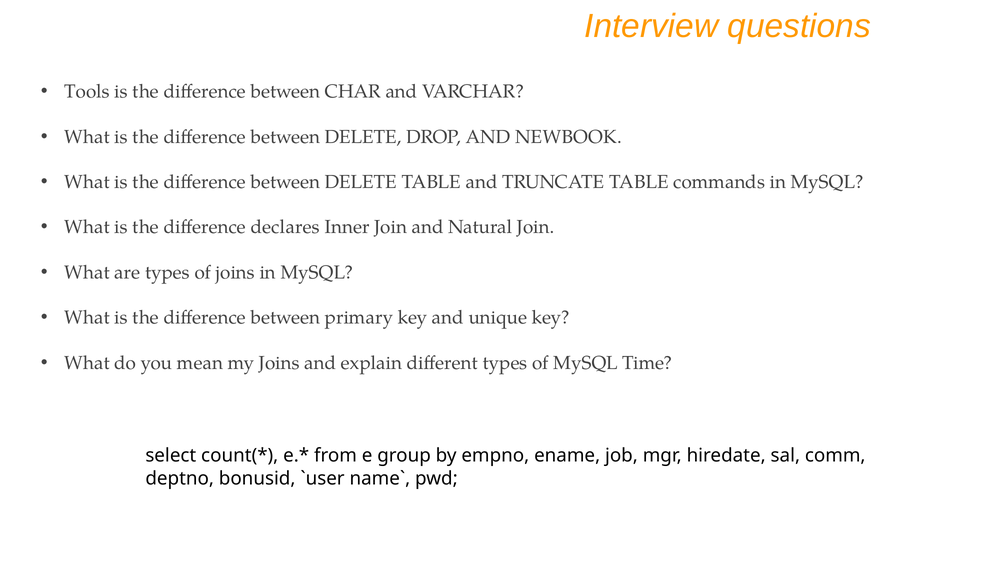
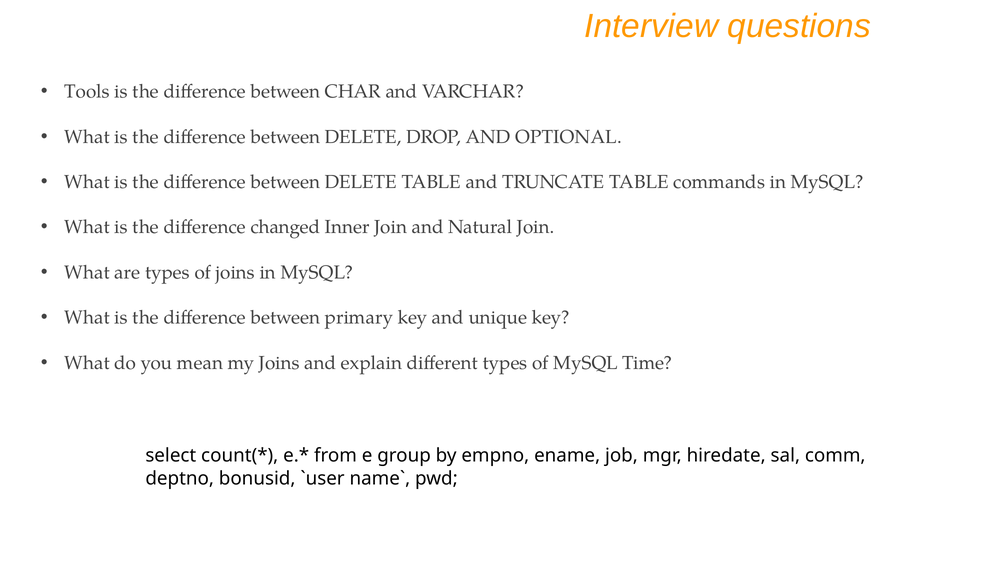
NEWBOOK: NEWBOOK -> OPTIONAL (568, 137)
declares: declares -> changed (285, 227)
